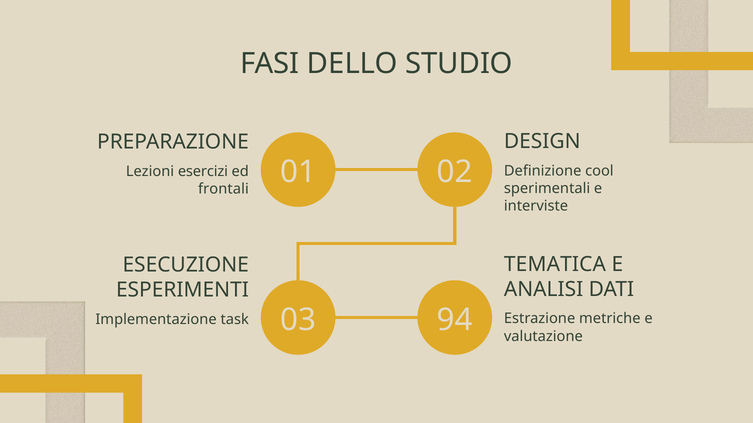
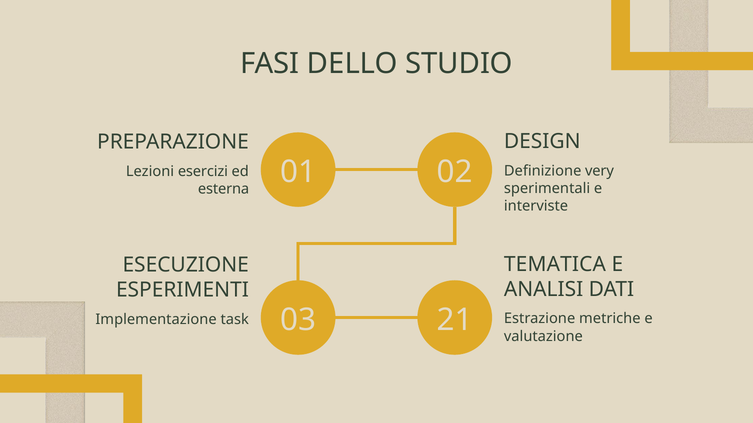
cool: cool -> very (599, 171)
frontali: frontali -> esterna (224, 189)
94: 94 -> 21 (455, 320)
